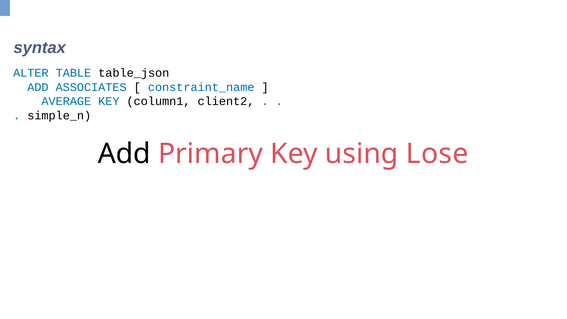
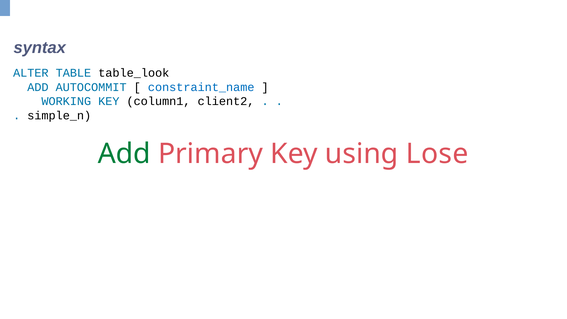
table_json: table_json -> table_look (134, 73)
ASSOCIATES: ASSOCIATES -> AUTOCOMMIT (91, 87)
AVERAGE: AVERAGE -> WORKING (66, 101)
Add colour: black -> green (124, 154)
